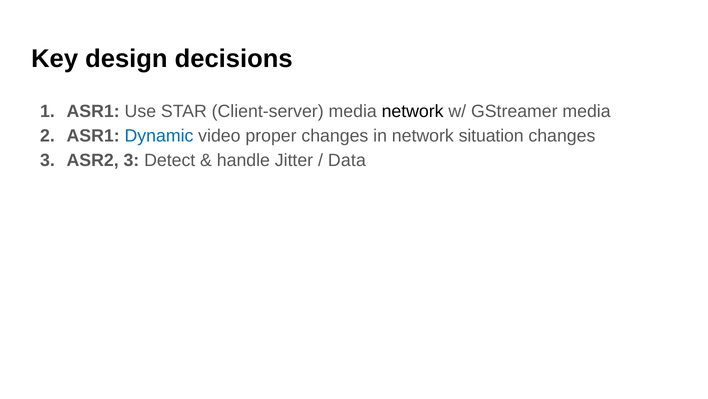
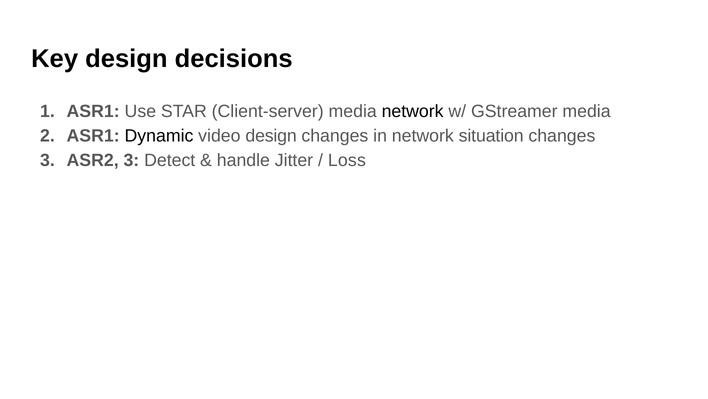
Dynamic colour: blue -> black (159, 136)
video proper: proper -> design (271, 136)
Data: Data -> Loss (347, 160)
